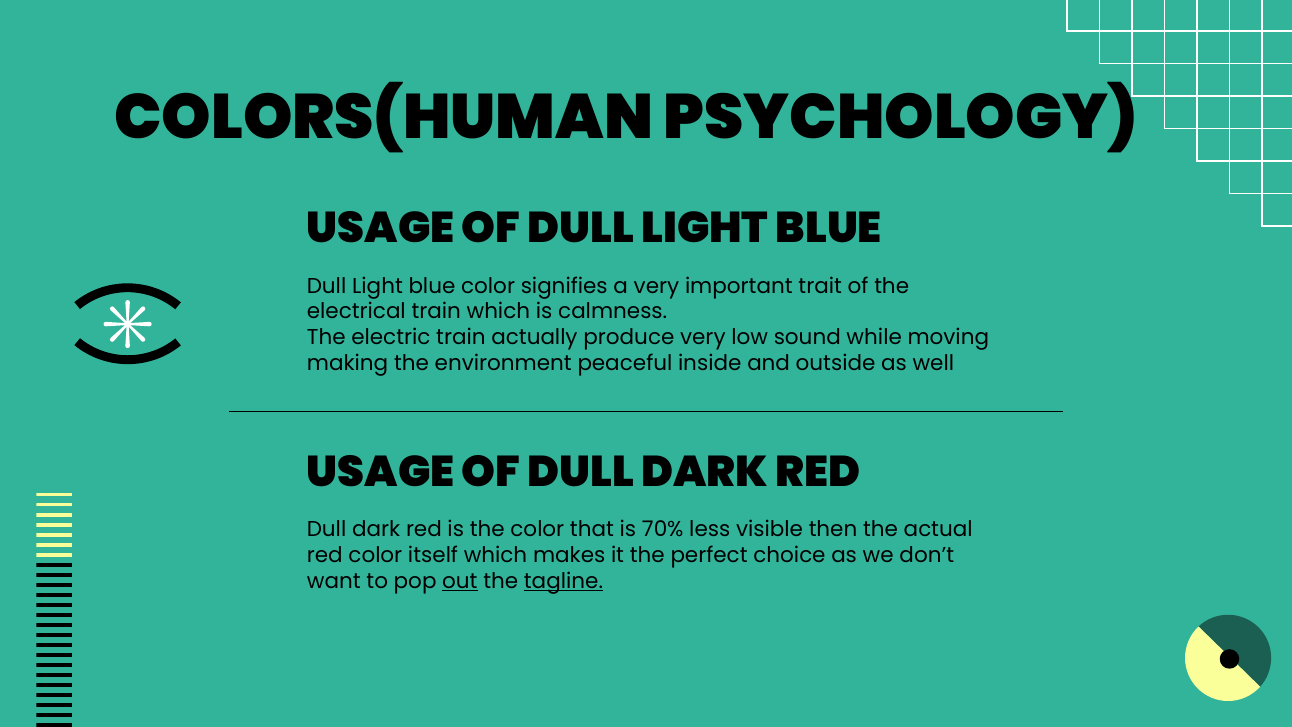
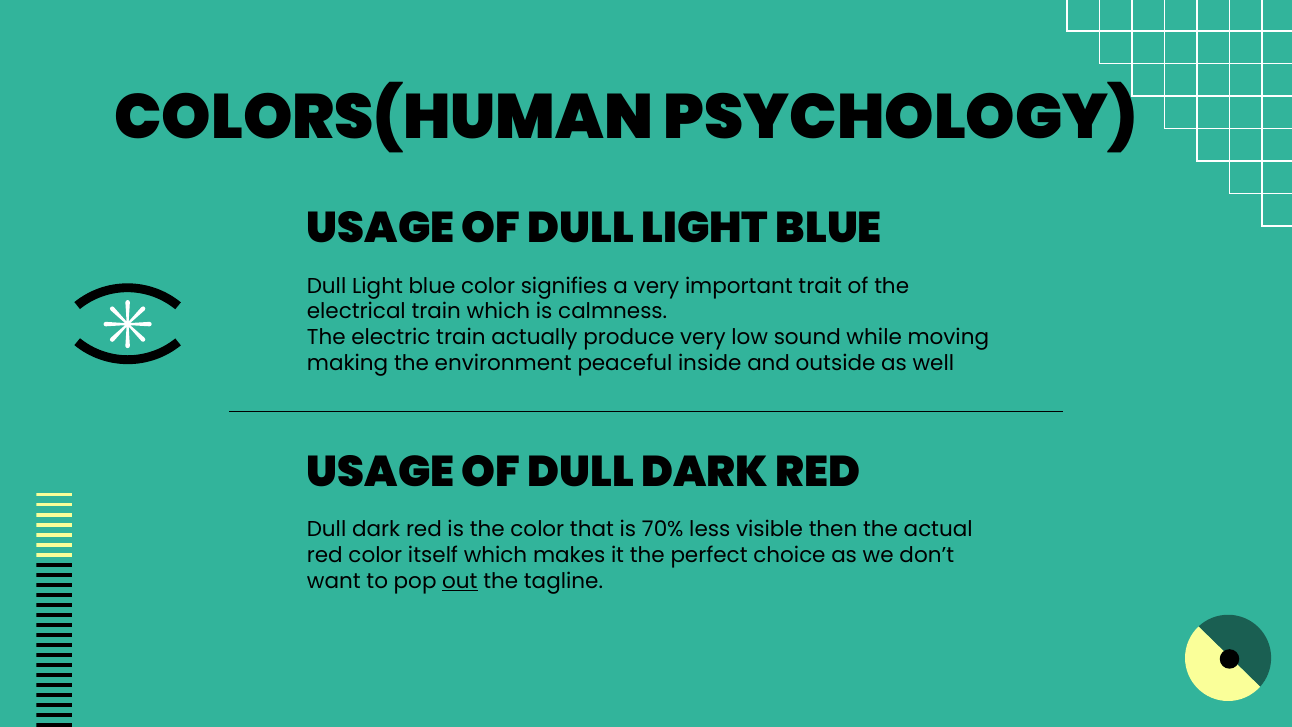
tagline underline: present -> none (563, 581)
